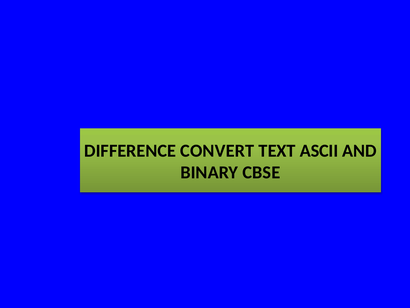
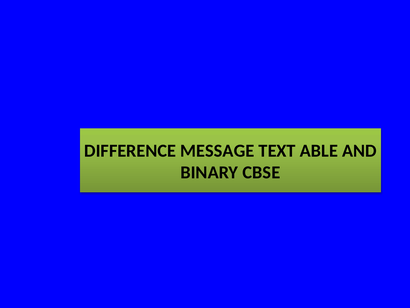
CONVERT: CONVERT -> MESSAGE (217, 150)
ASCII: ASCII -> ABLE (319, 150)
